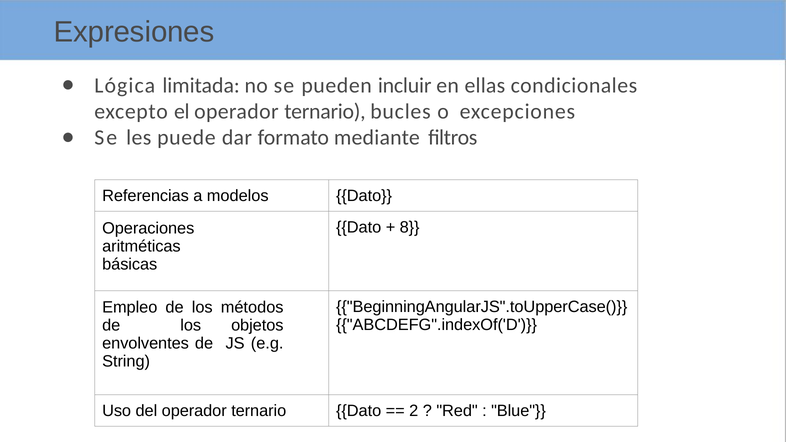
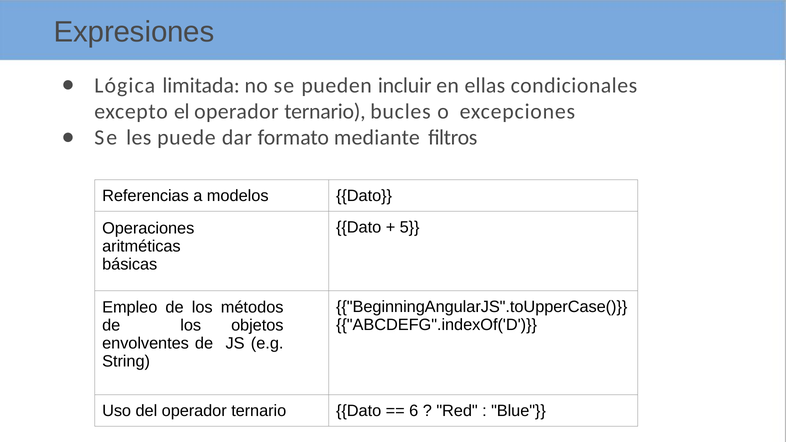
8: 8 -> 5 (410, 228)
2: 2 -> 6 (414, 411)
